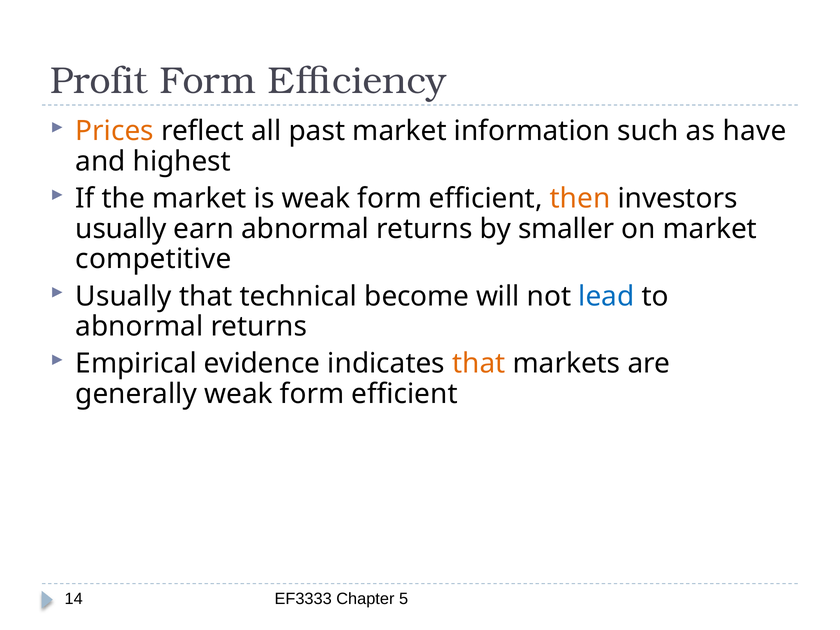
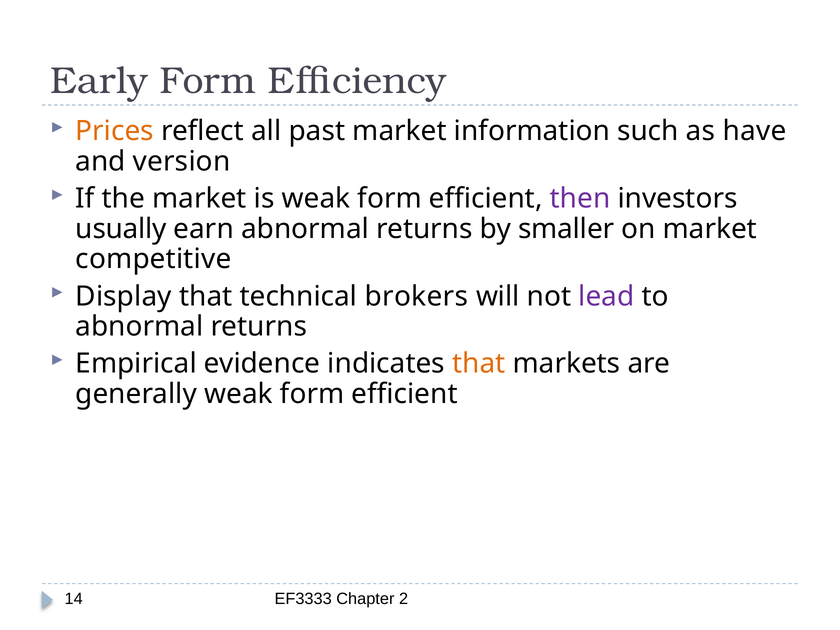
Profit: Profit -> Early (99, 81)
highest: highest -> version (182, 161)
then colour: orange -> purple (580, 199)
Usually: Usually -> Display (124, 296)
become: become -> brokers (416, 296)
lead colour: blue -> purple (606, 296)
5: 5 -> 2 (404, 599)
